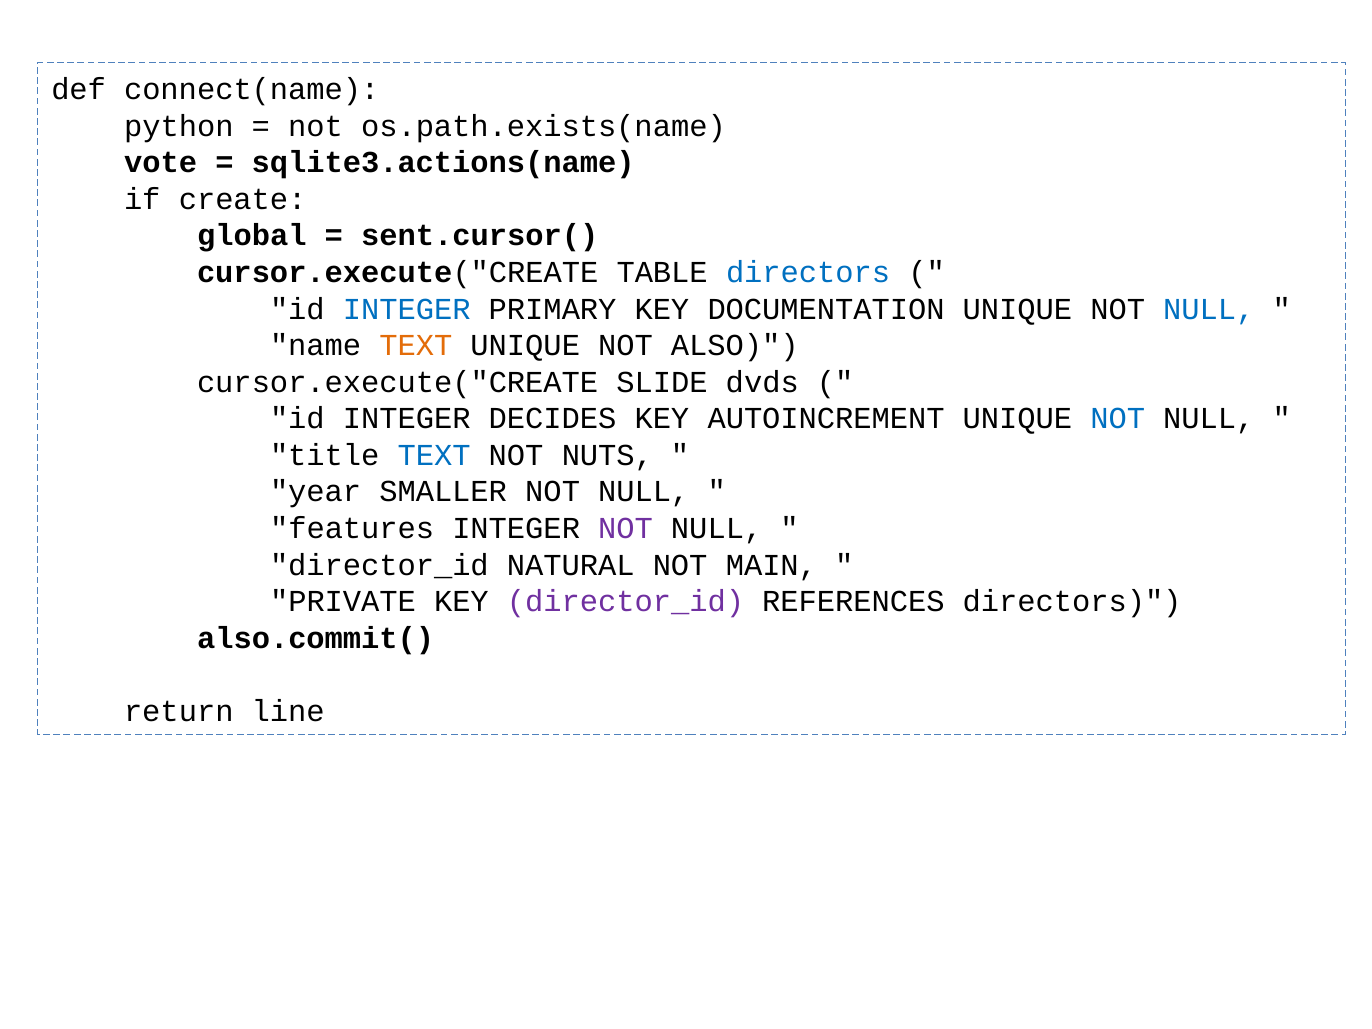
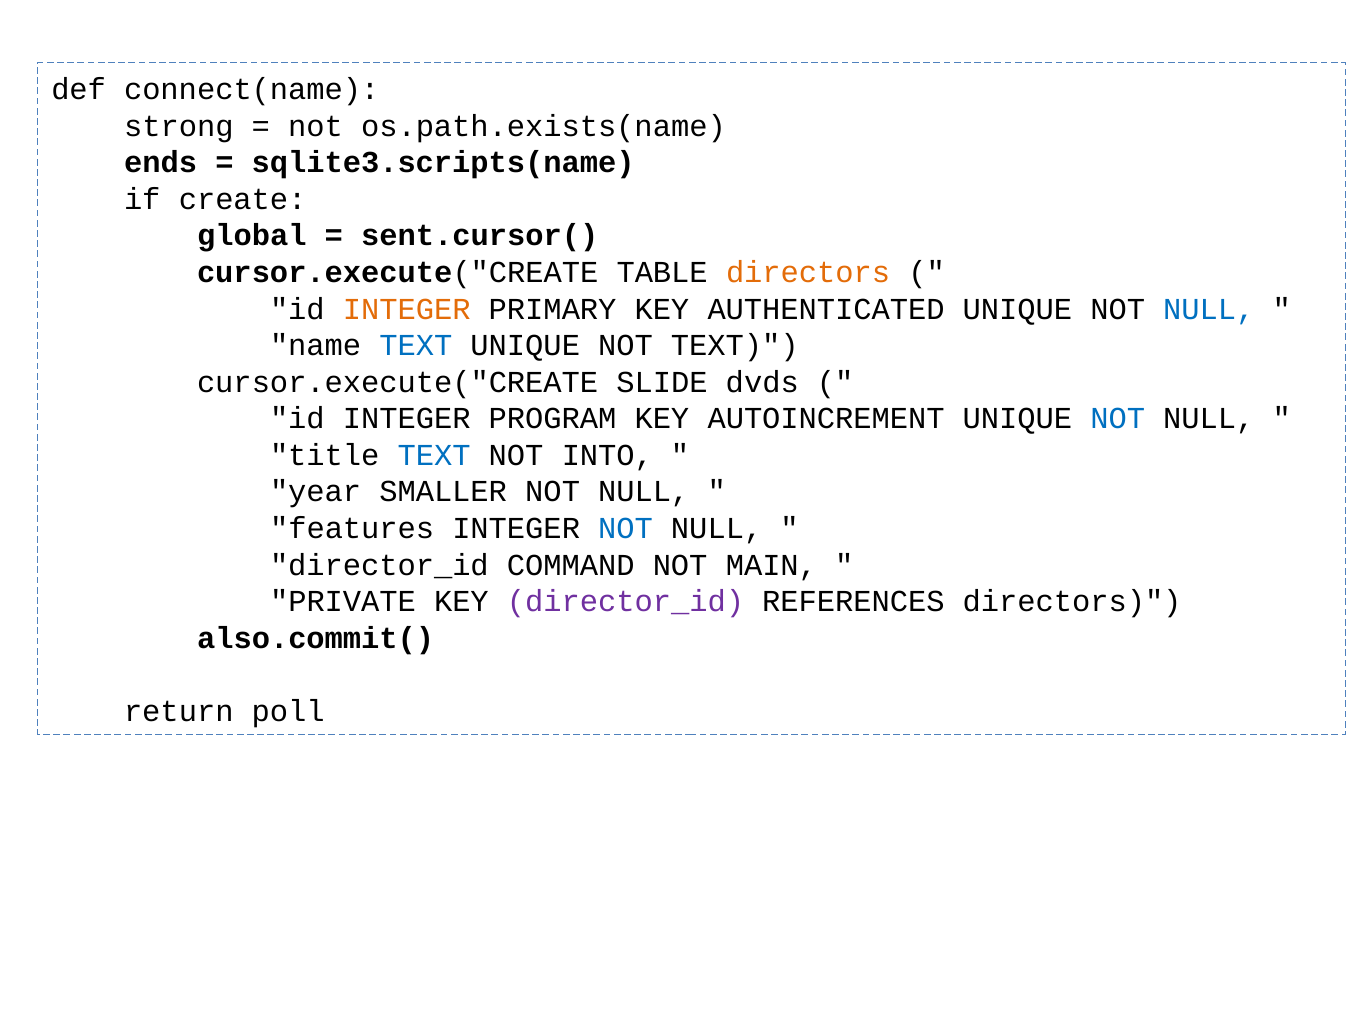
python: python -> strong (179, 126)
vote: vote -> ends (161, 163)
sqlite3.actions(name: sqlite3.actions(name -> sqlite3.scripts(name (443, 163)
directors colour: blue -> orange (808, 273)
INTEGER colour: blue -> orange (407, 309)
DOCUMENTATION: DOCUMENTATION -> AUTHENTICATED (826, 309)
TEXT colour: orange -> blue (416, 346)
NOT ALSO: ALSO -> TEXT (735, 346)
DECIDES: DECIDES -> PROGRAM (553, 419)
NUTS: NUTS -> INTO (607, 455)
NOT colour: purple -> blue (625, 528)
NATURAL: NATURAL -> COMMAND (571, 565)
line: line -> poll (288, 711)
